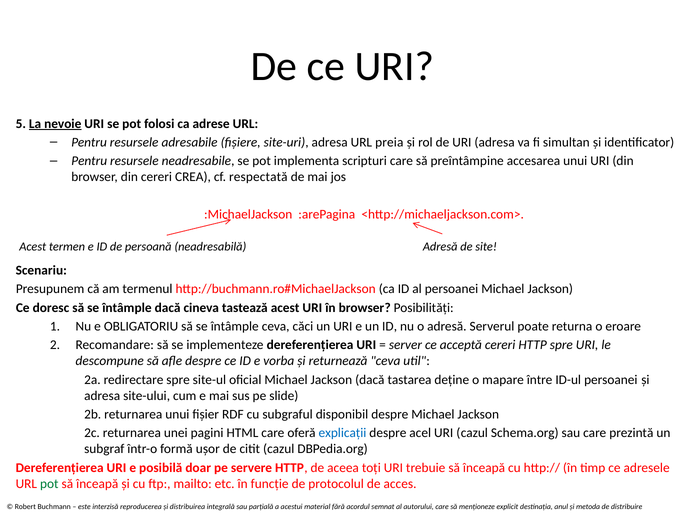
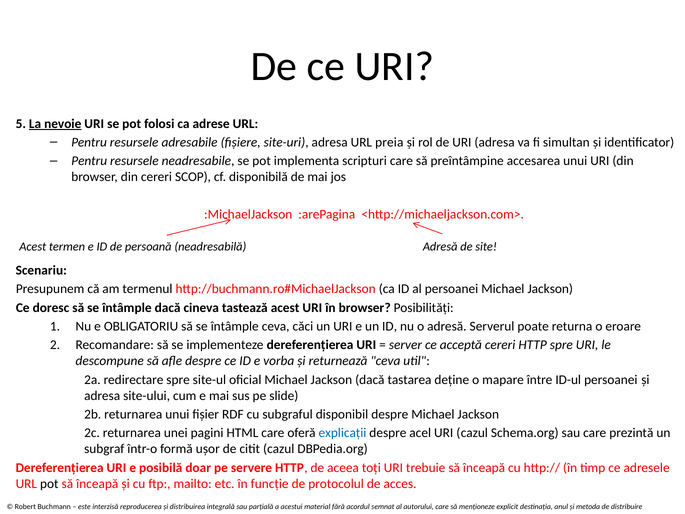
CREA: CREA -> SCOP (193, 177)
respectată: respectată -> disponibilă (258, 177)
pot colour: green -> black (49, 483)
